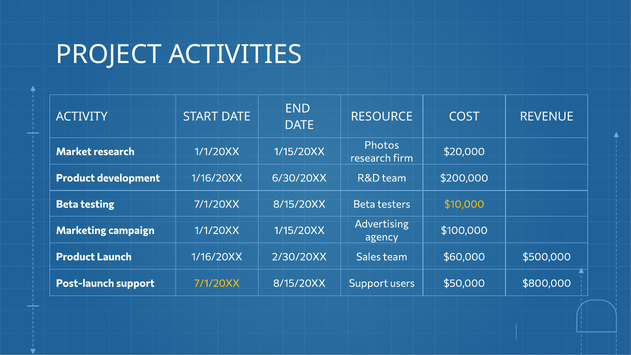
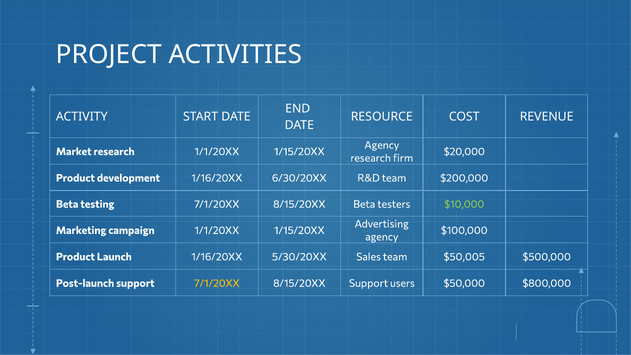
Photos: Photos -> Agency (382, 145)
$10,000 colour: yellow -> light green (464, 204)
2/30/20XX: 2/30/20XX -> 5/30/20XX (299, 257)
$60,000: $60,000 -> $50,005 (464, 257)
